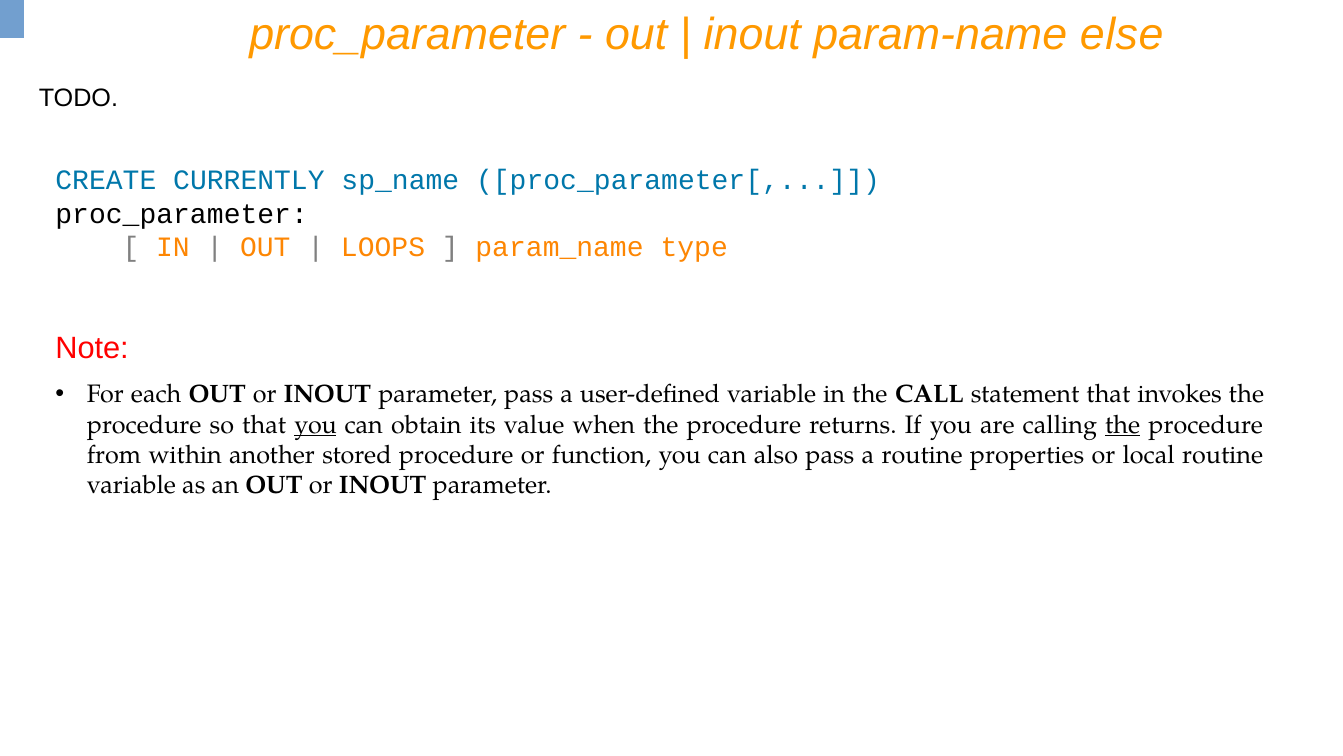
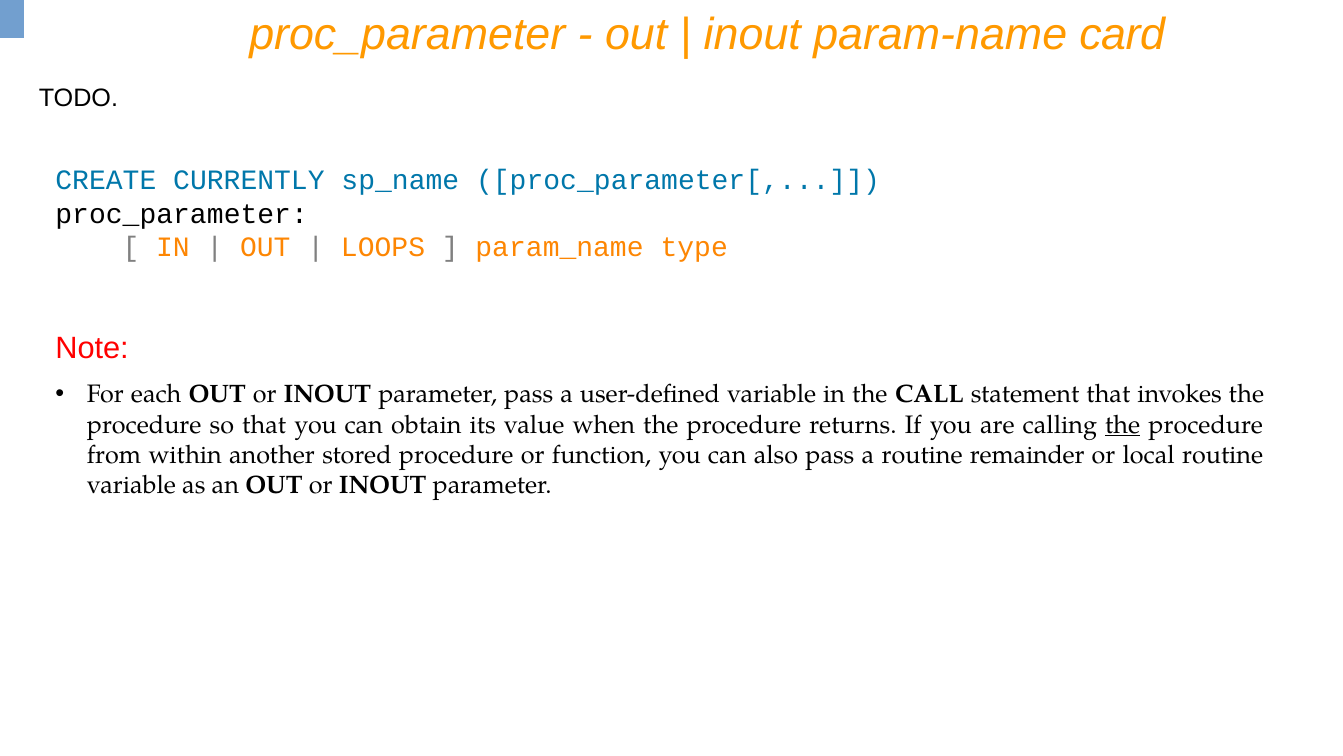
else: else -> card (1122, 35)
you underline: present -> none (316, 425)
properties: properties -> remainder (1027, 455)
